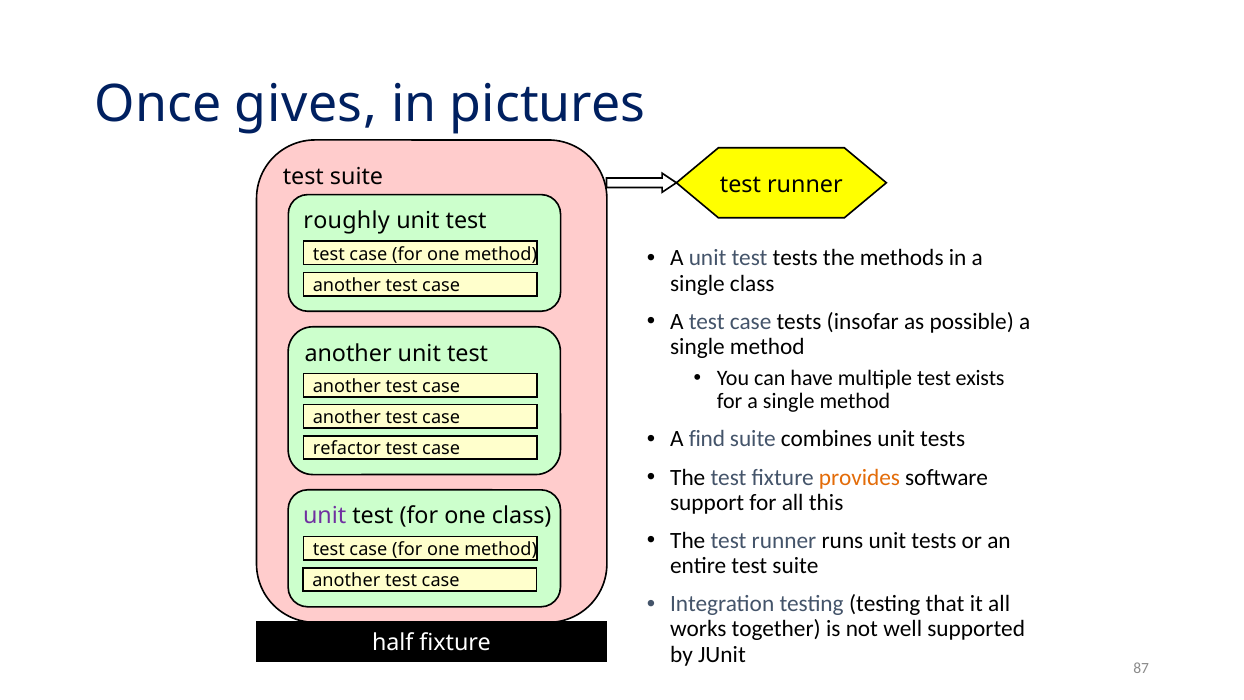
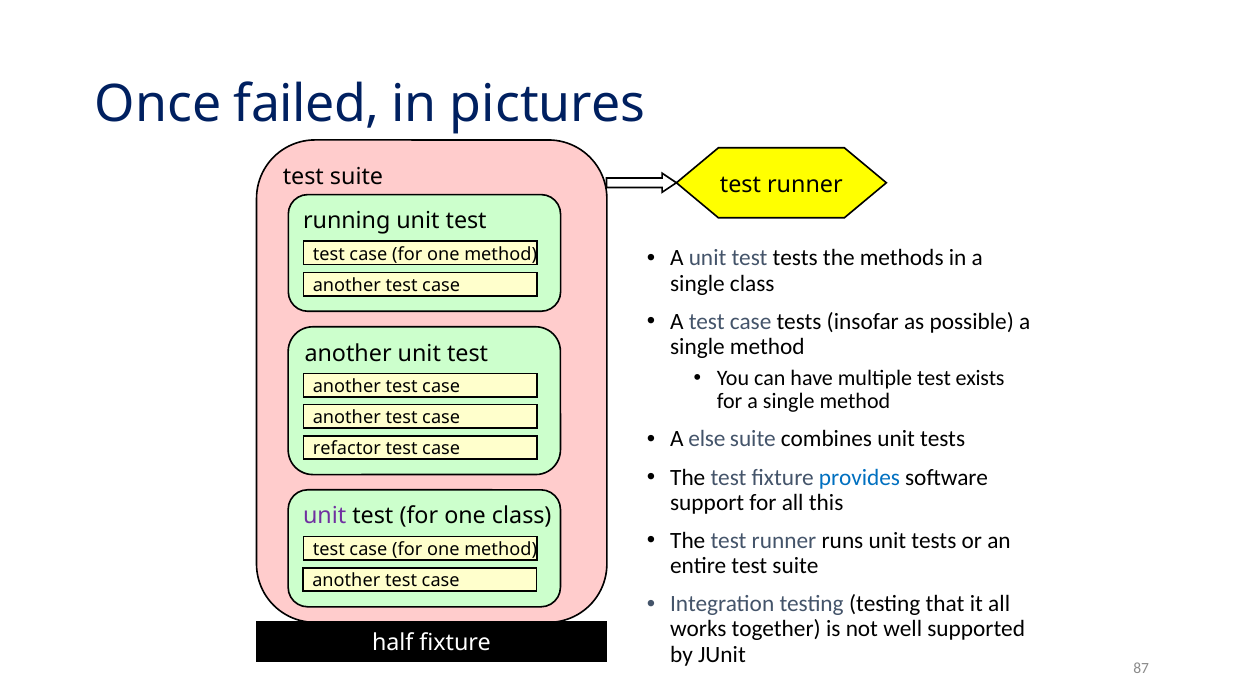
gives: gives -> failed (307, 105)
roughly: roughly -> running (347, 220)
find: find -> else (707, 439)
provides colour: orange -> blue (859, 477)
